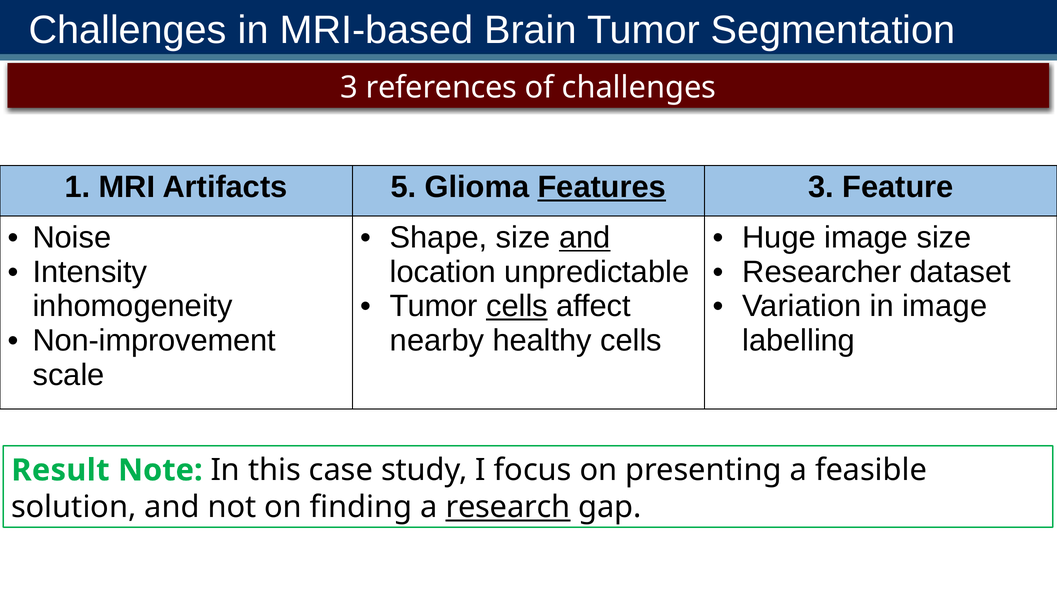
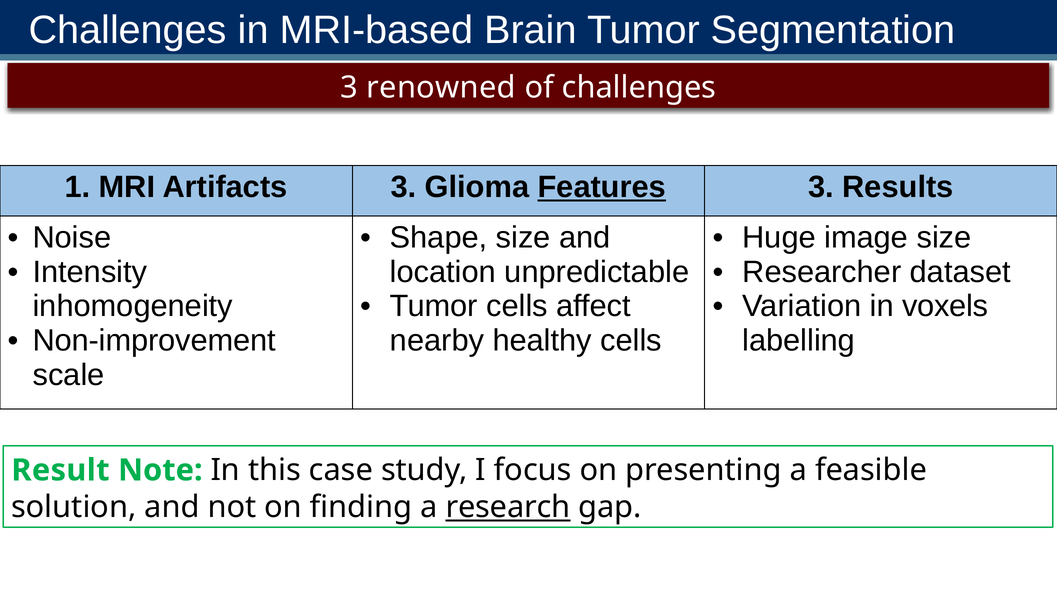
references: references -> renowned (441, 88)
Artifacts 5: 5 -> 3 (404, 187)
Feature: Feature -> Results (898, 187)
and underline: present -> none (585, 238)
cells underline: present -> none (517, 307)
in image: image -> voxels (945, 307)
